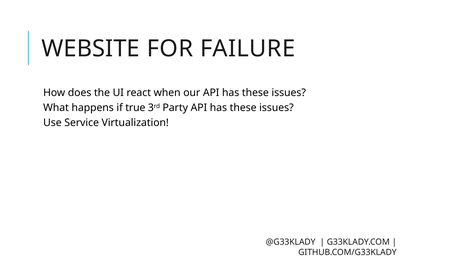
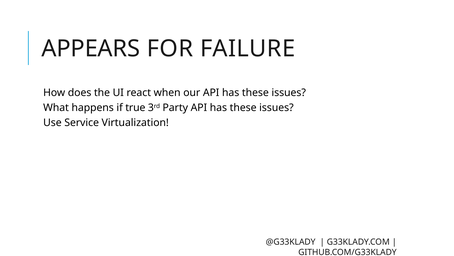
WEBSITE: WEBSITE -> APPEARS (91, 49)
